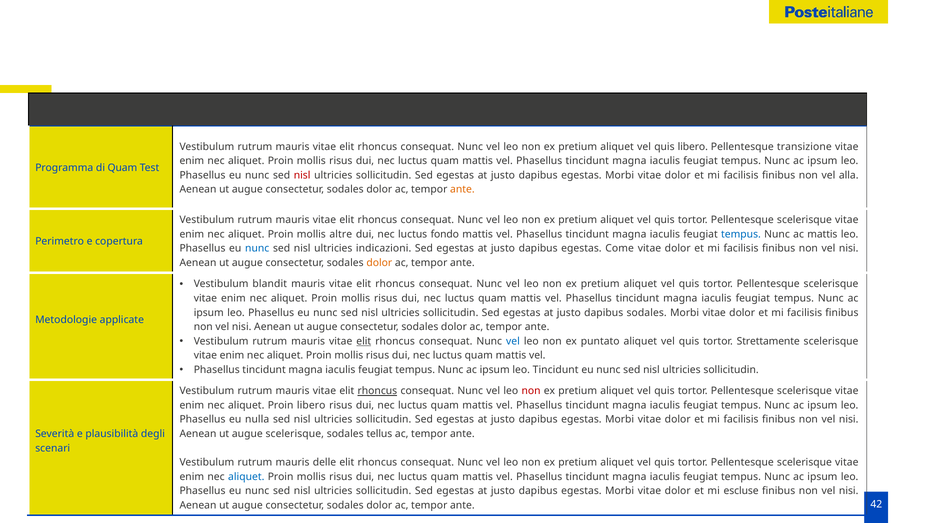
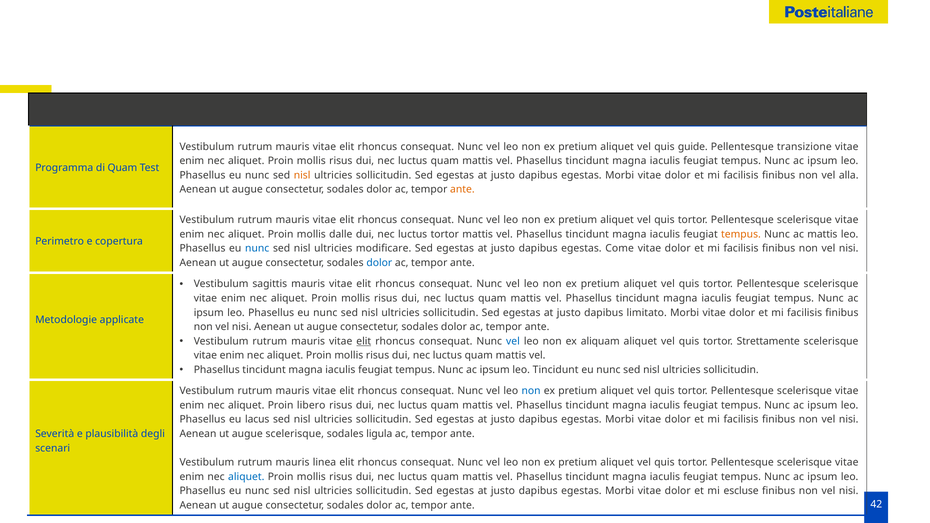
quis libero: libero -> guide (693, 147)
nisl colour: red -> orange (302, 175)
altre: altre -> dalle (341, 234)
luctus fondo: fondo -> tortor (445, 234)
tempus colour: blue -> orange (741, 234)
indicazioni: indicazioni -> modificare (384, 249)
dolor colour: orange -> blue (379, 263)
blandit: blandit -> sagittis (270, 284)
dapibus sodales: sodales -> limitato (647, 313)
puntato: puntato -> aliquam (600, 341)
rhoncus underline: present -> none (377, 391)
non colour: red -> blue (531, 391)
nulla: nulla -> lacus (257, 420)
tellus: tellus -> ligula (379, 434)
delle: delle -> linea (324, 463)
